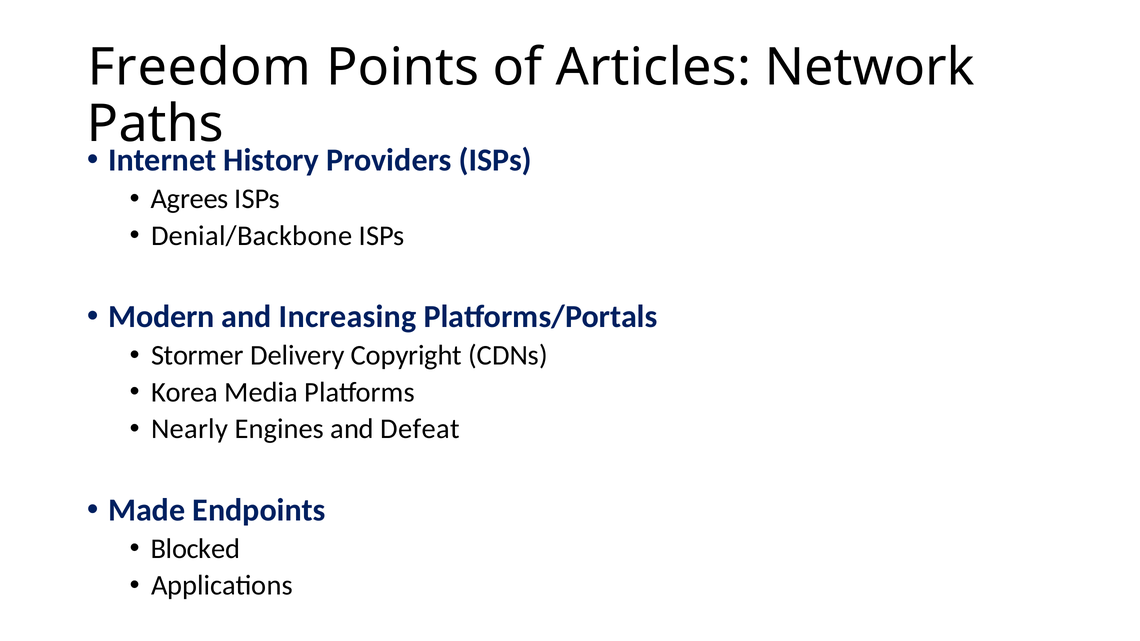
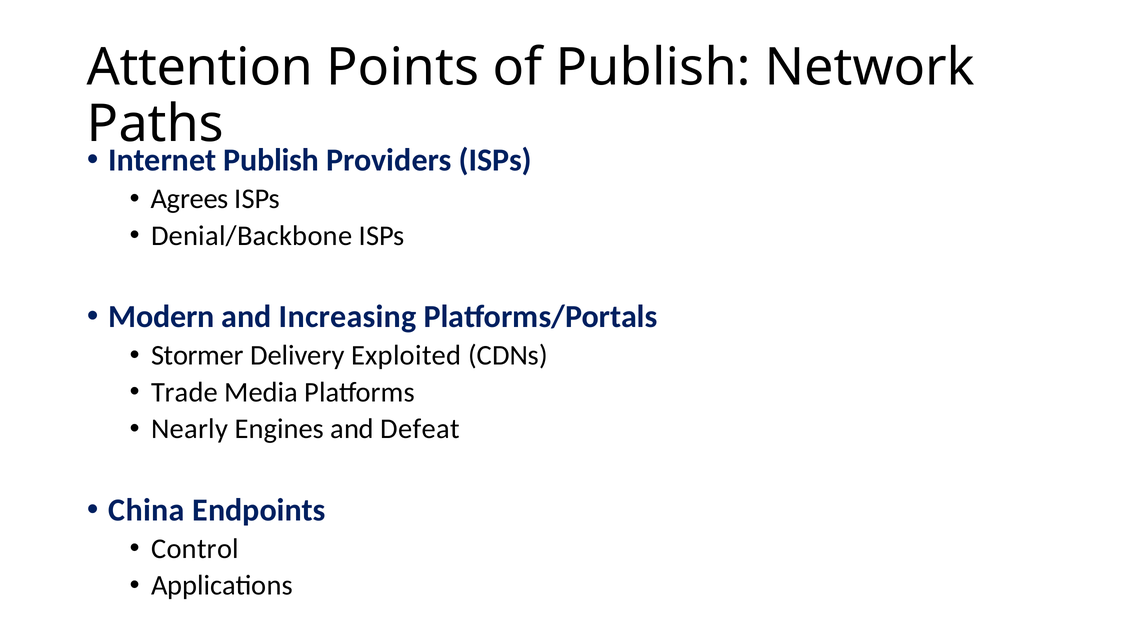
Freedom: Freedom -> Attention (200, 68)
of Articles: Articles -> Publish (653, 68)
History: History -> Publish (271, 160)
Copyright: Copyright -> Exploited (406, 356)
Korea: Korea -> Trade (184, 392)
Made: Made -> China (147, 510)
Blocked: Blocked -> Control (195, 549)
